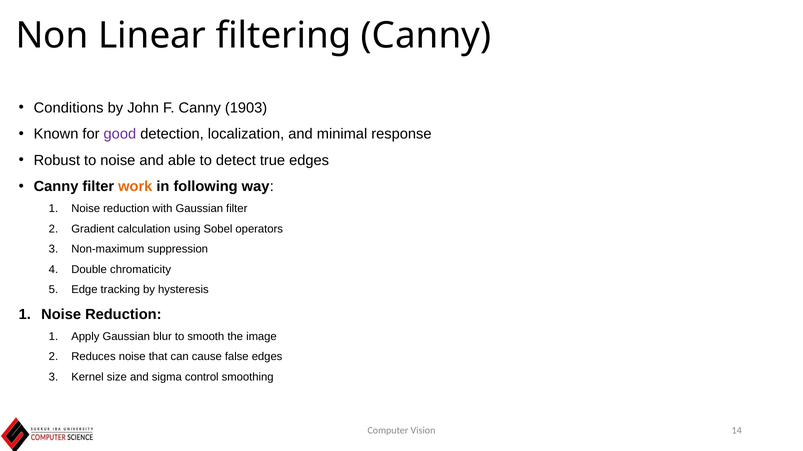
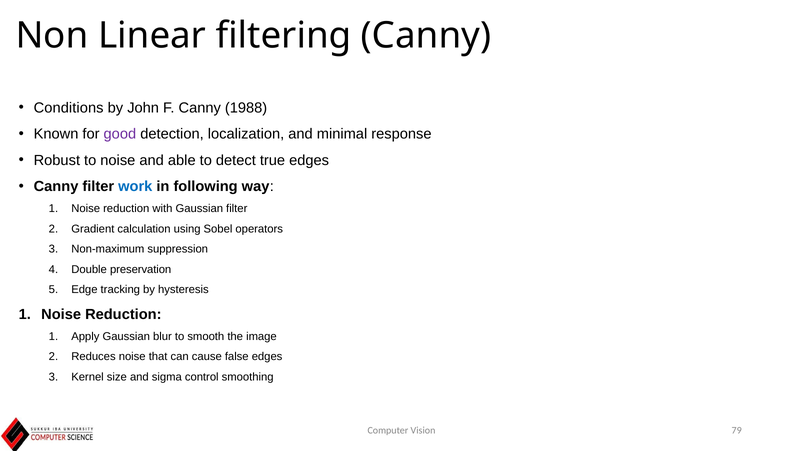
1903: 1903 -> 1988 (246, 108)
work colour: orange -> blue (135, 187)
chromaticity: chromaticity -> preservation (141, 270)
14: 14 -> 79 (737, 431)
